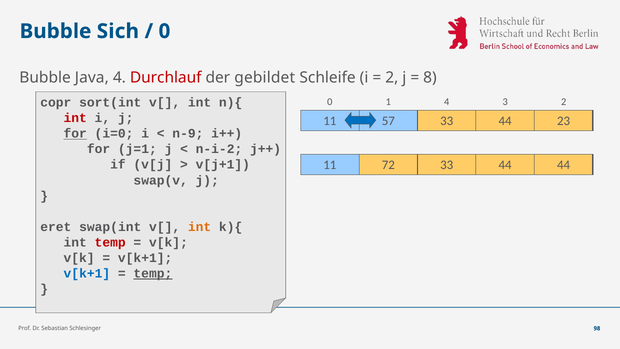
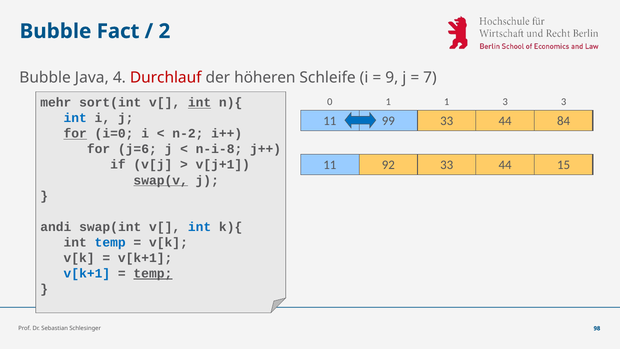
Sich: Sich -> Fact (118, 31)
0: 0 -> 2 (164, 31)
gebildet: gebildet -> höheren (265, 78)
2: 2 -> 9 (392, 78)
8: 8 -> 7 (430, 78)
1 4: 4 -> 1 (447, 102)
3 2: 2 -> 3 (564, 102)
copr: copr -> mehr (56, 103)
int underline: none -> present (200, 103)
int colour: red -> blue (75, 118)
57: 57 -> 99 (388, 121)
23: 23 -> 84 (564, 121)
n-9: n-9 -> n-2 (188, 134)
j=1: j=1 -> j=6 (137, 149)
n-i-2: n-i-2 -> n-i-8 (219, 149)
72: 72 -> 92 (388, 165)
44 44: 44 -> 15 (564, 165)
swap(v underline: none -> present (161, 180)
eret: eret -> andi (56, 227)
int colour: orange -> blue (200, 227)
temp colour: red -> blue (110, 242)
